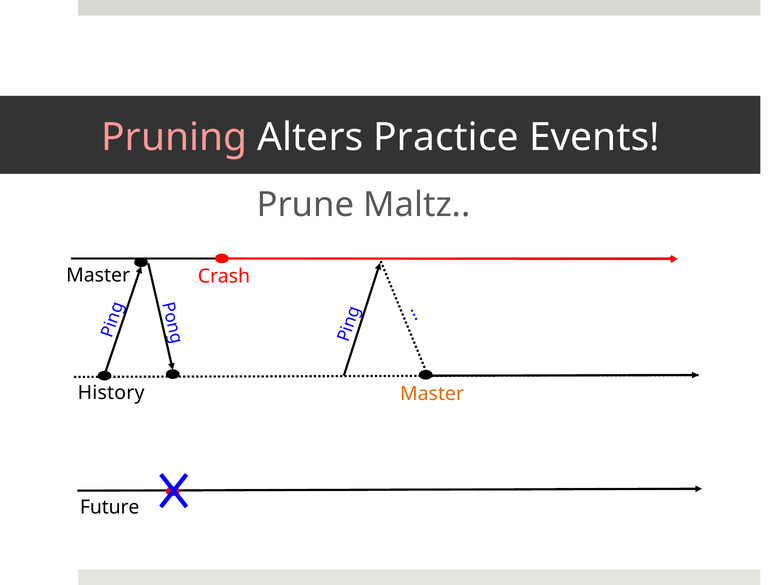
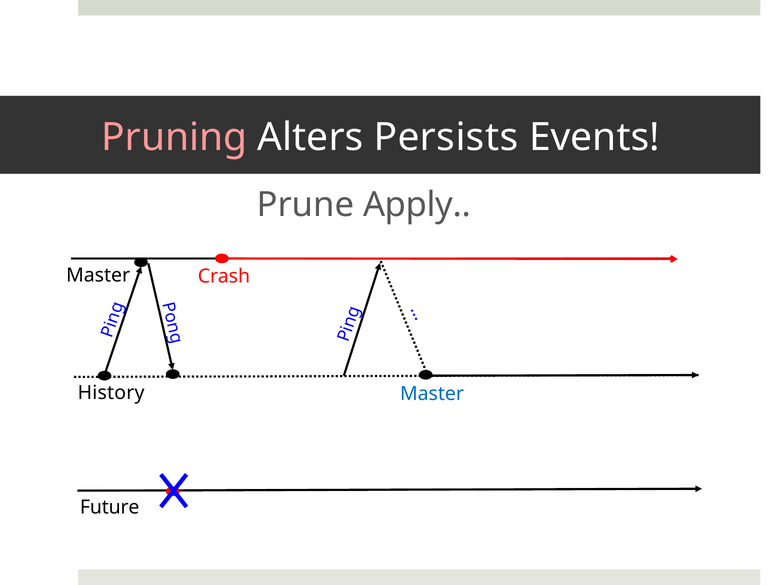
Practice: Practice -> Persists (446, 138)
Maltz: Maltz -> Apply (417, 205)
Master colour: orange -> blue (432, 394)
